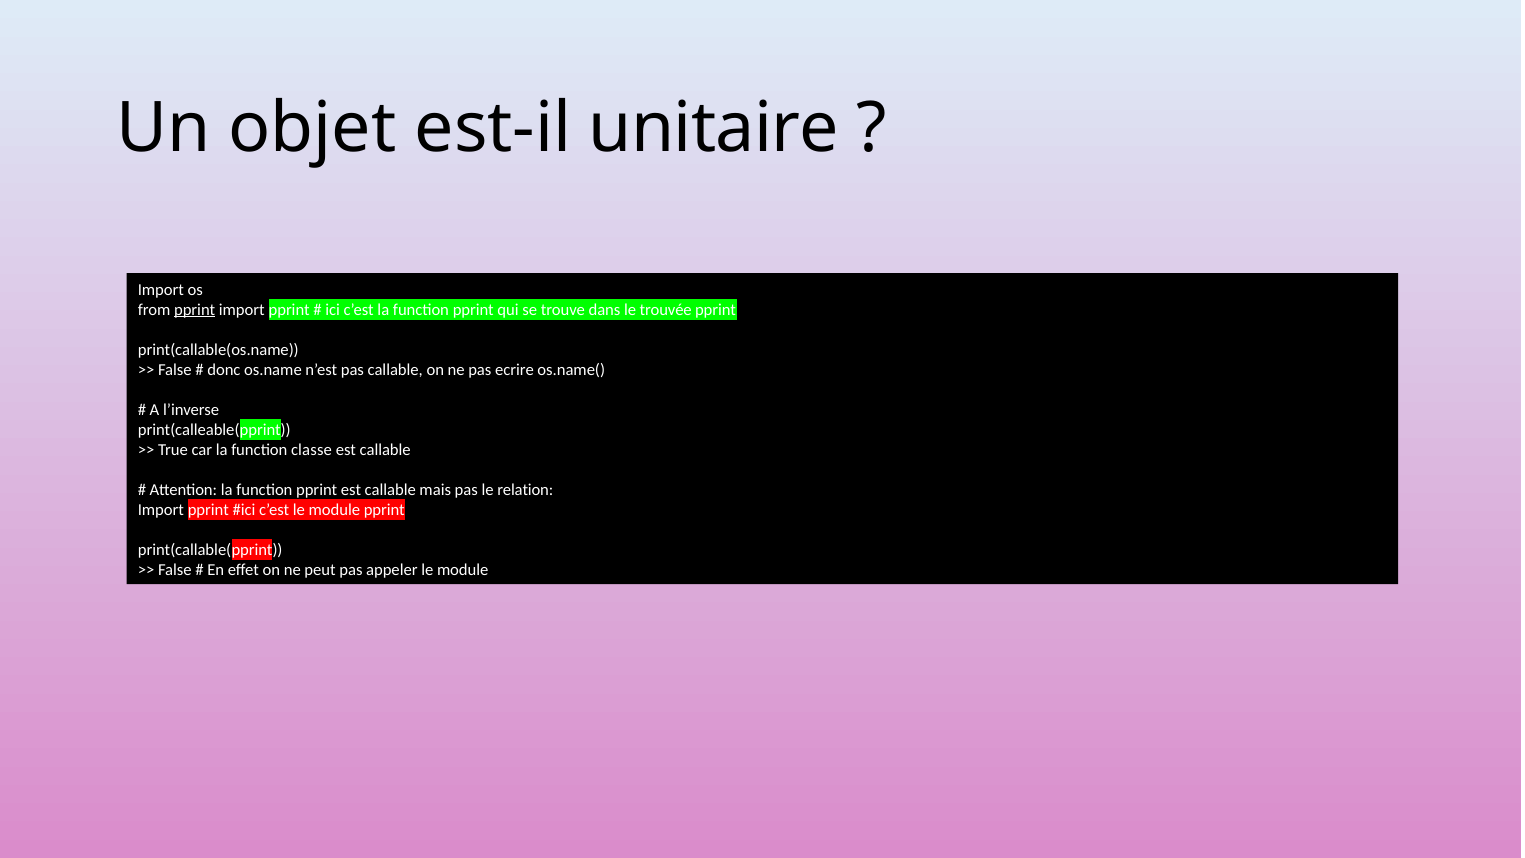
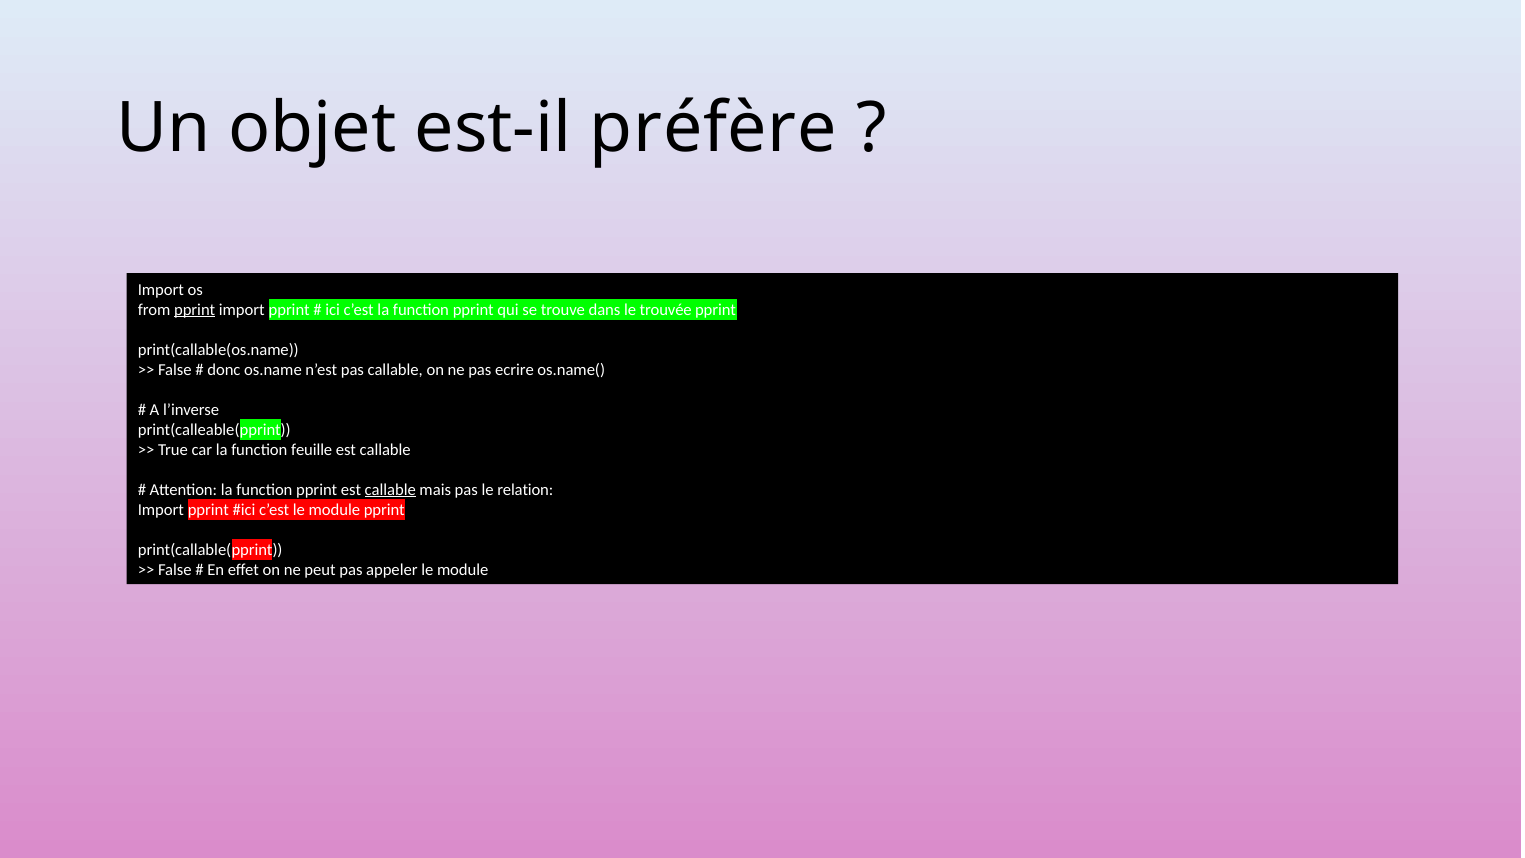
unitaire: unitaire -> préfère (713, 128)
classe: classe -> feuille (312, 450)
callable underline: none -> present (390, 490)
